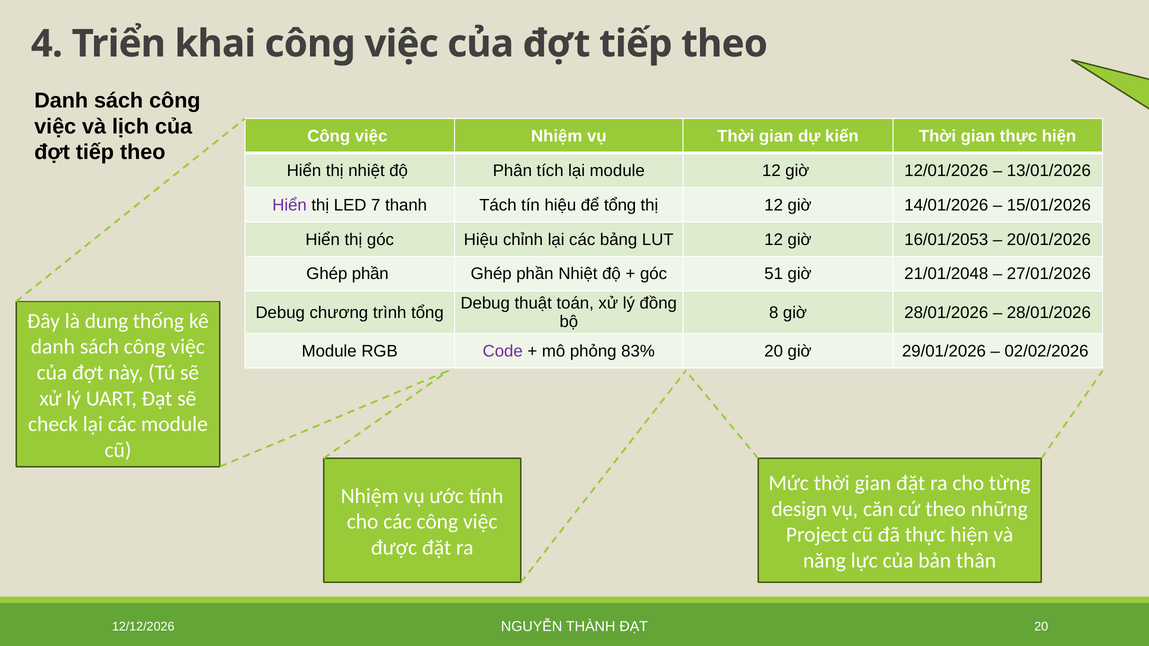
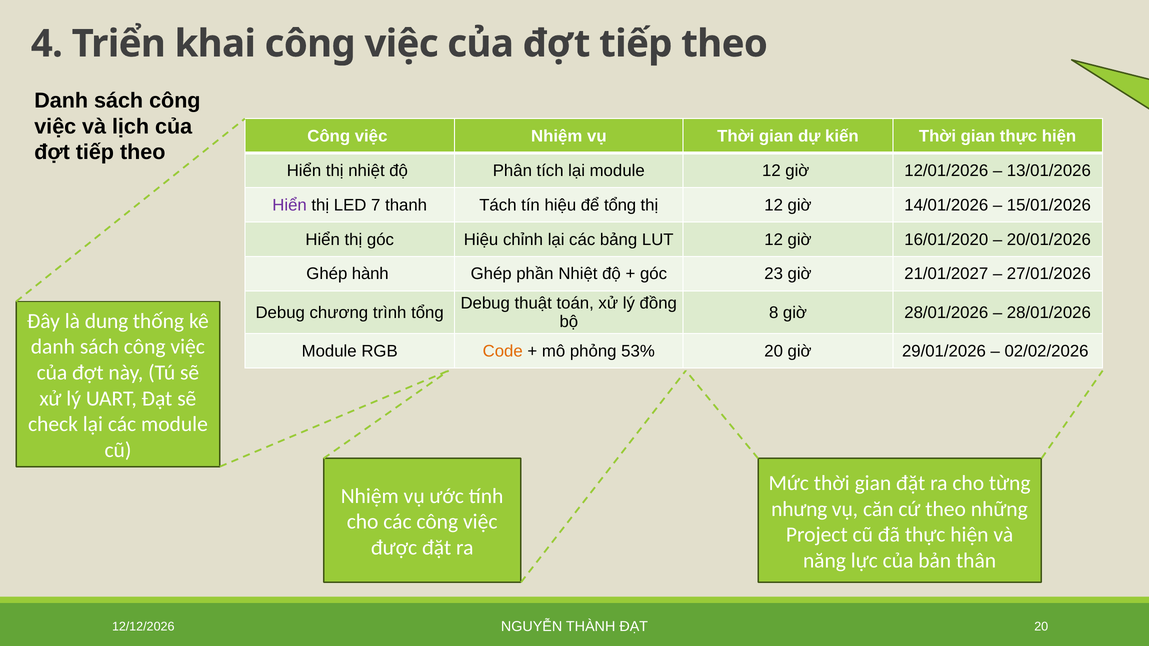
16/01/2053: 16/01/2053 -> 16/01/2020 (946, 240)
phần: phần -> hành (370, 274)
51: 51 -> 23 (774, 274)
21/01/2048: 21/01/2048 -> 21/01/2027 (946, 274)
Code colour: purple -> orange (503, 351)
83%: 83% -> 53% (638, 351)
design: design -> nhưng (799, 509)
